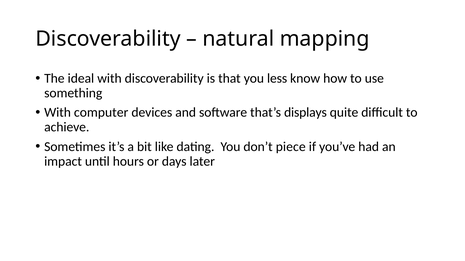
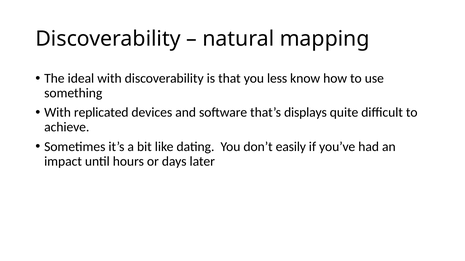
computer: computer -> replicated (101, 113)
piece: piece -> easily (291, 147)
